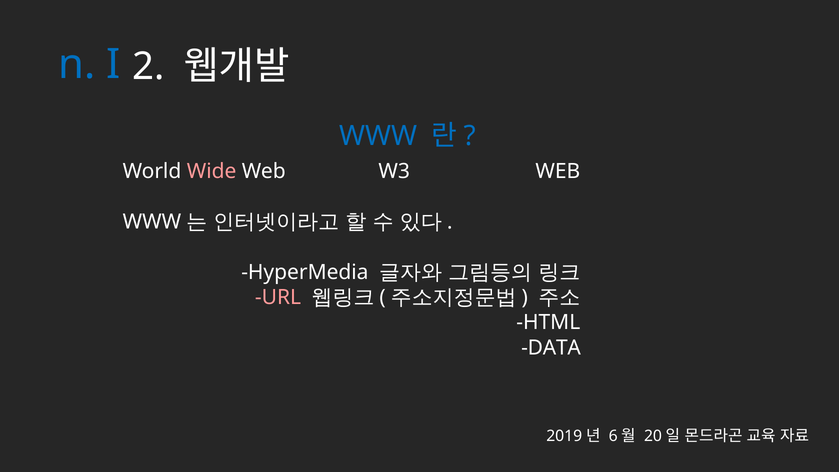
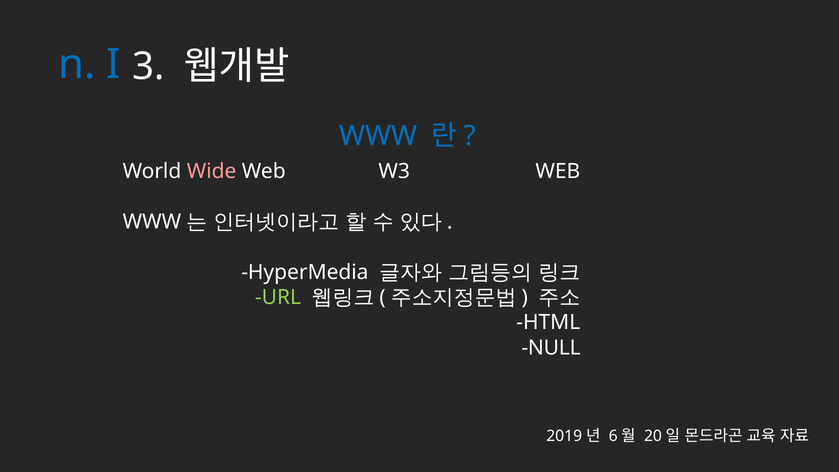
2: 2 -> 3 (148, 67)
URL colour: pink -> light green (278, 297)
DATA: DATA -> NULL (551, 348)
